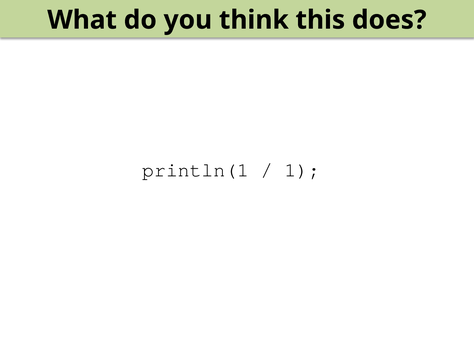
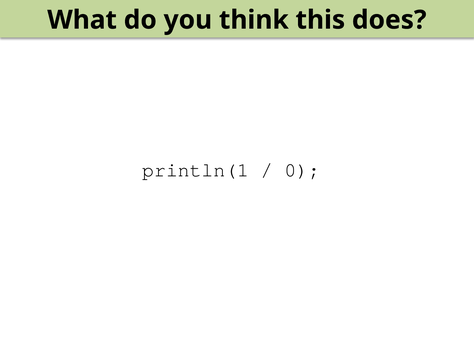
1: 1 -> 0 (302, 170)
